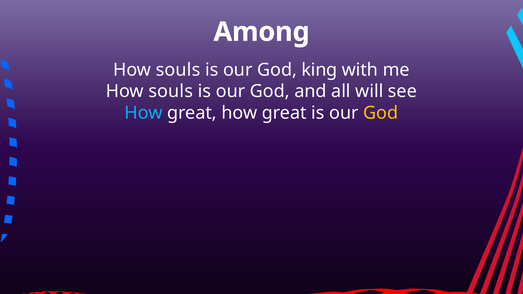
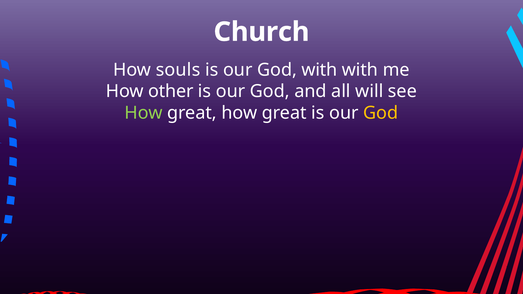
Among: Among -> Church (262, 32)
God king: king -> with (319, 70)
souls: souls -> other (171, 91)
How colour: light blue -> light green (144, 113)
